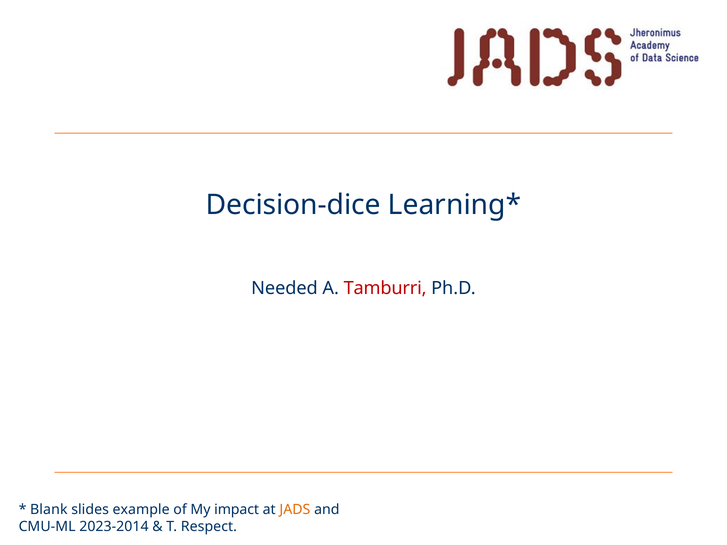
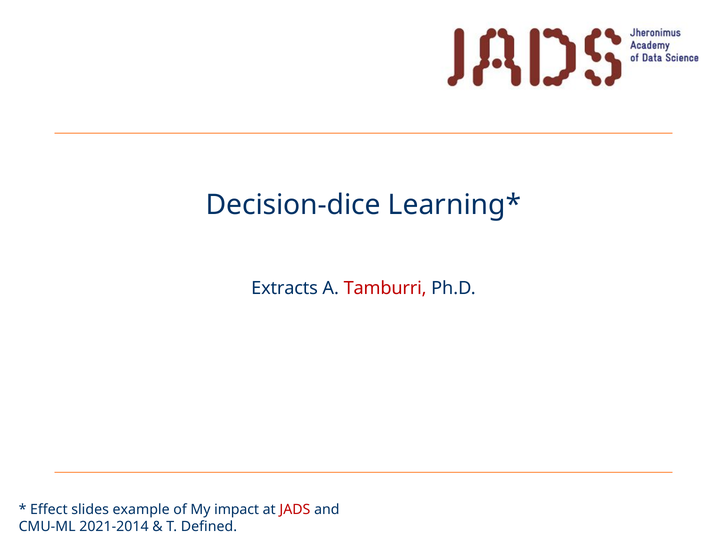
Needed: Needed -> Extracts (285, 288)
Blank: Blank -> Effect (49, 510)
JADS colour: orange -> red (295, 510)
2023-2014: 2023-2014 -> 2021-2014 (114, 527)
Respect: Respect -> Defined (209, 527)
